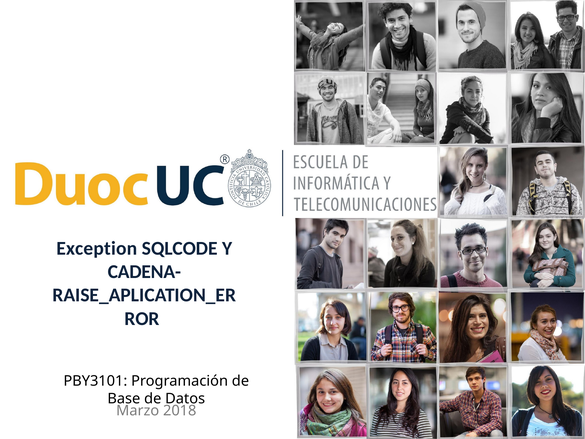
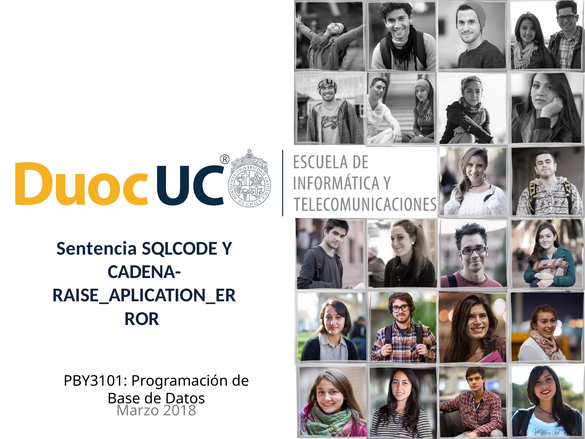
Exception: Exception -> Sentencia (97, 248)
